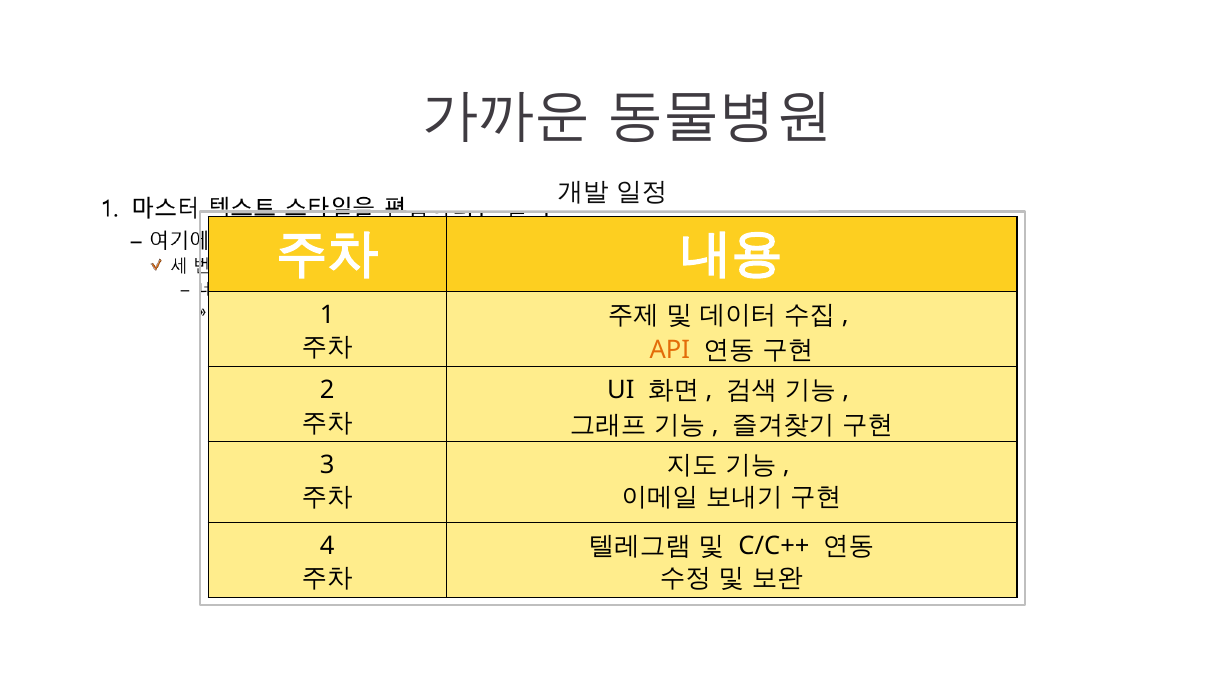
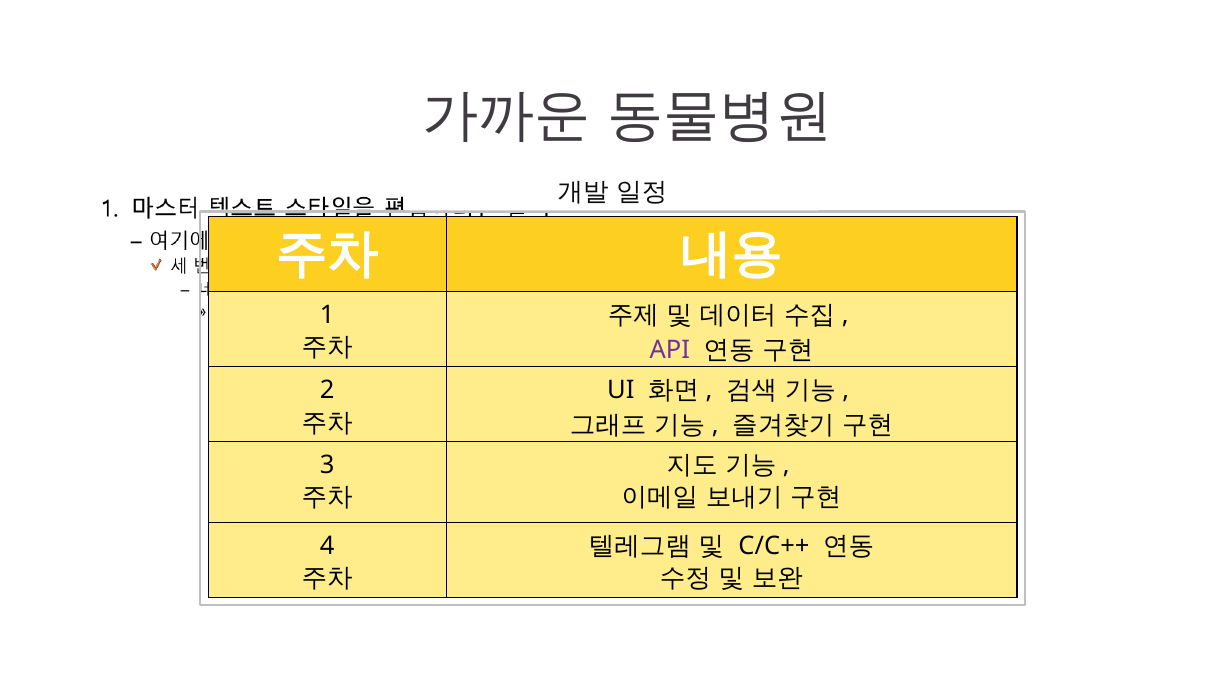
API colour: orange -> purple (670, 350)
